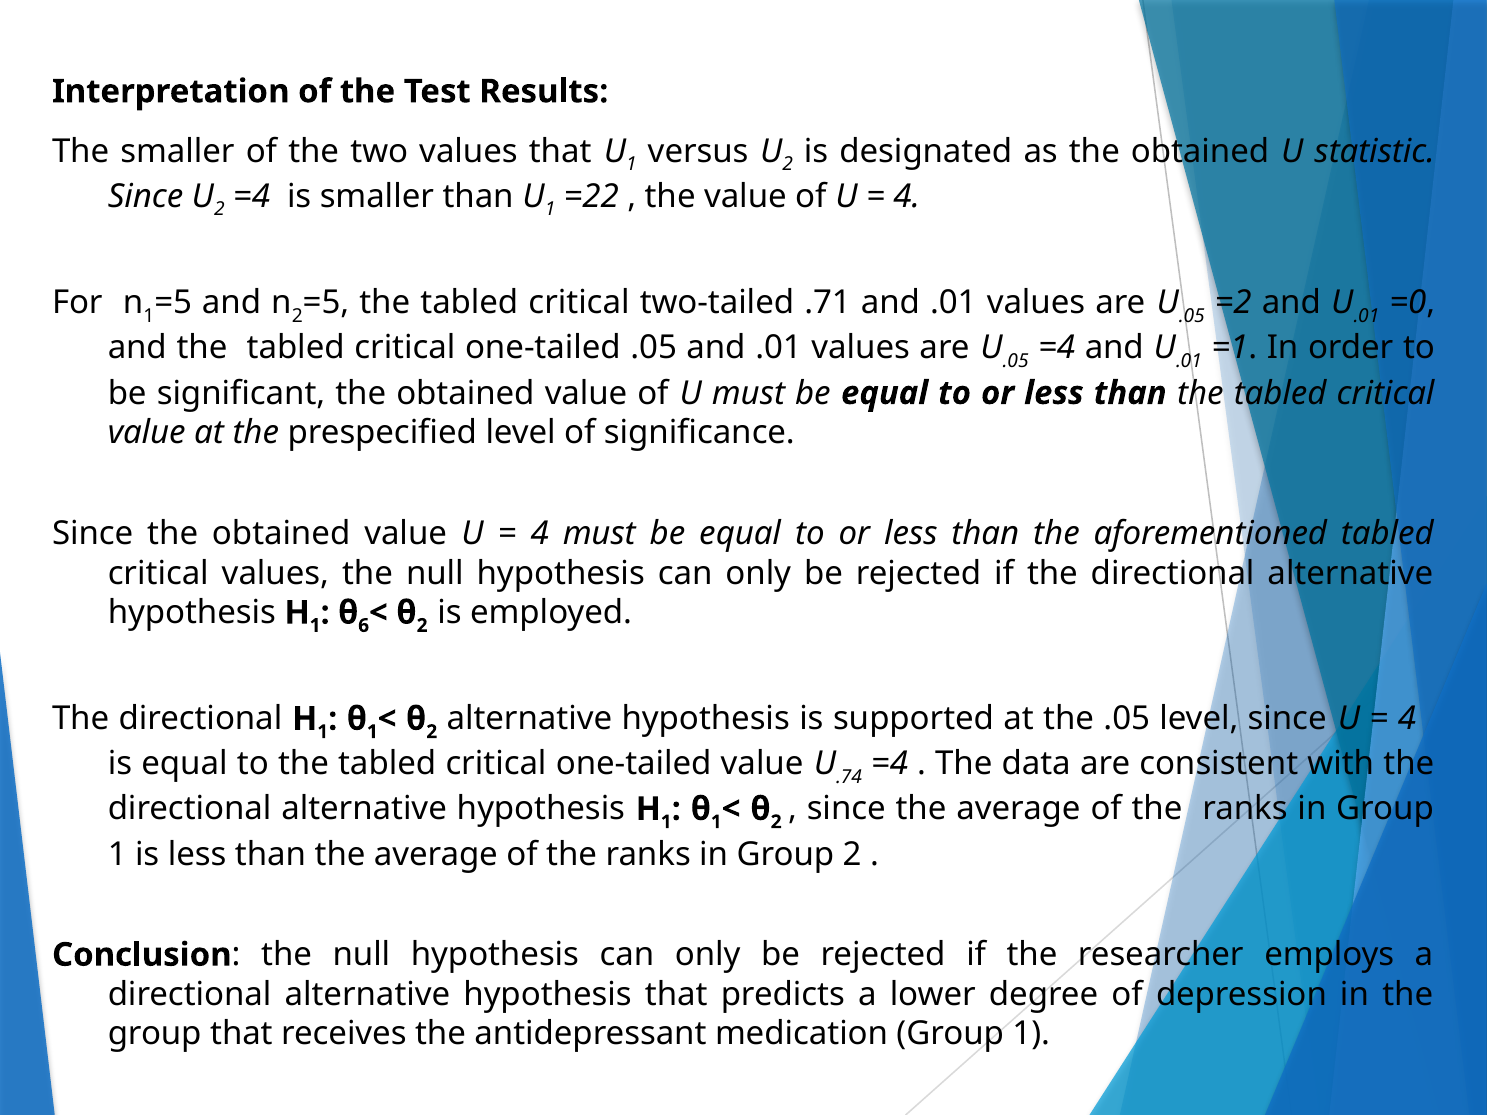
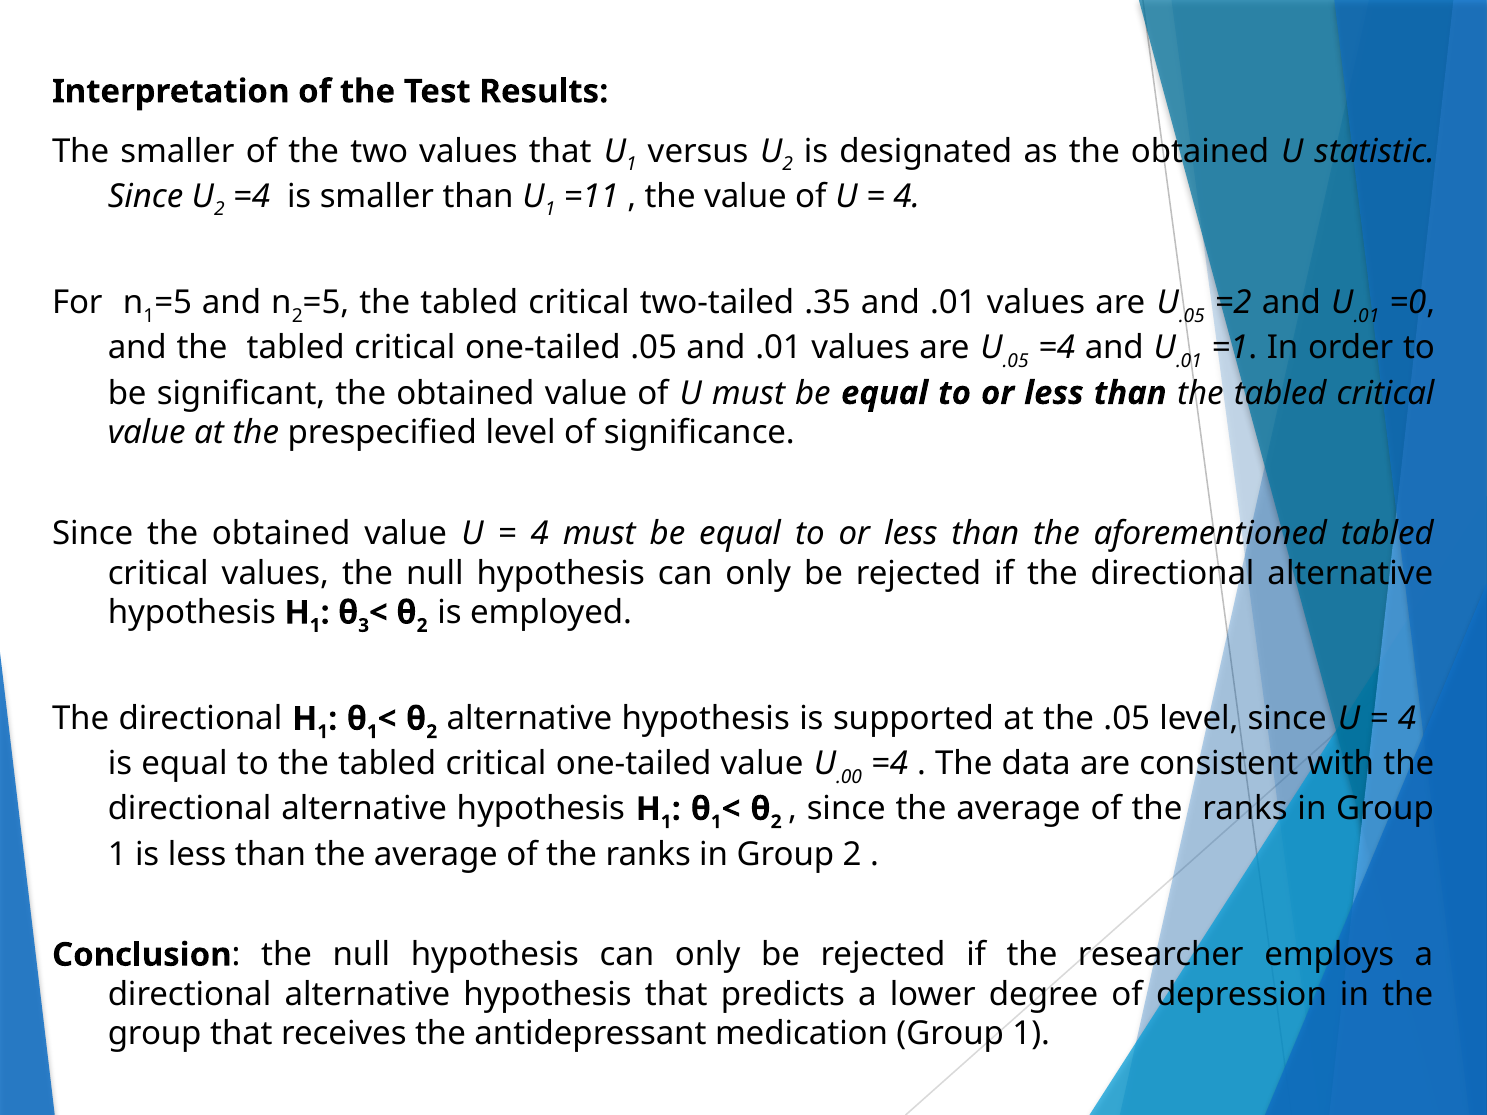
=22: =22 -> =11 (591, 197)
.71: .71 -> .35 (828, 303)
6: 6 -> 3 (364, 626)
.74: .74 -> .00 (849, 777)
